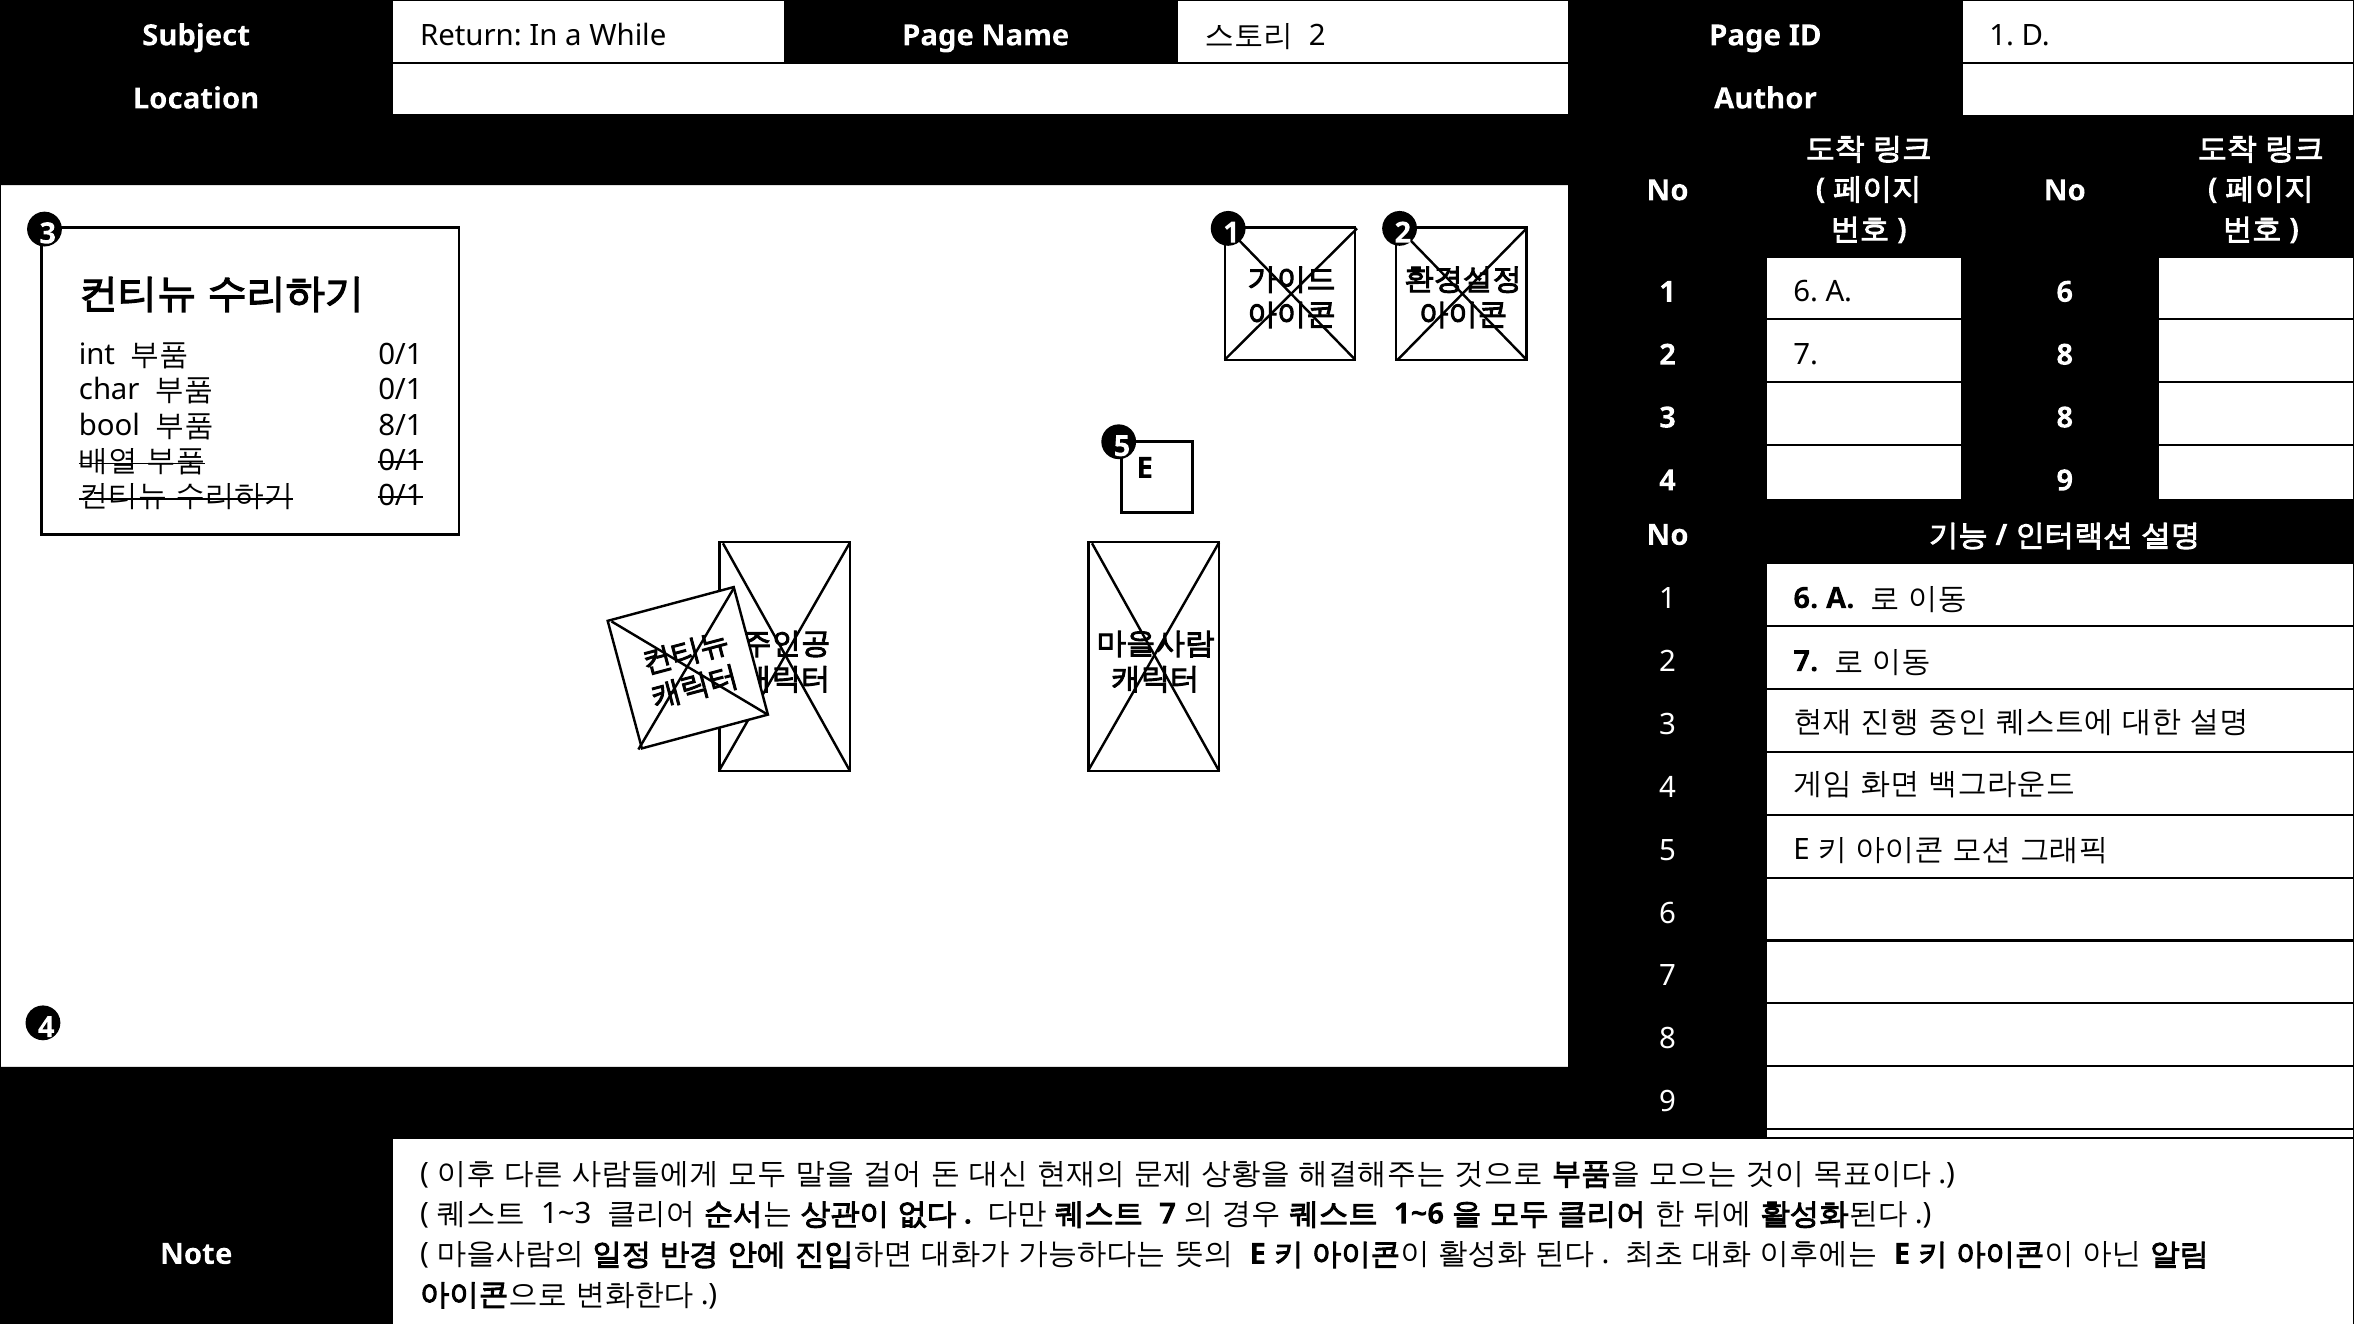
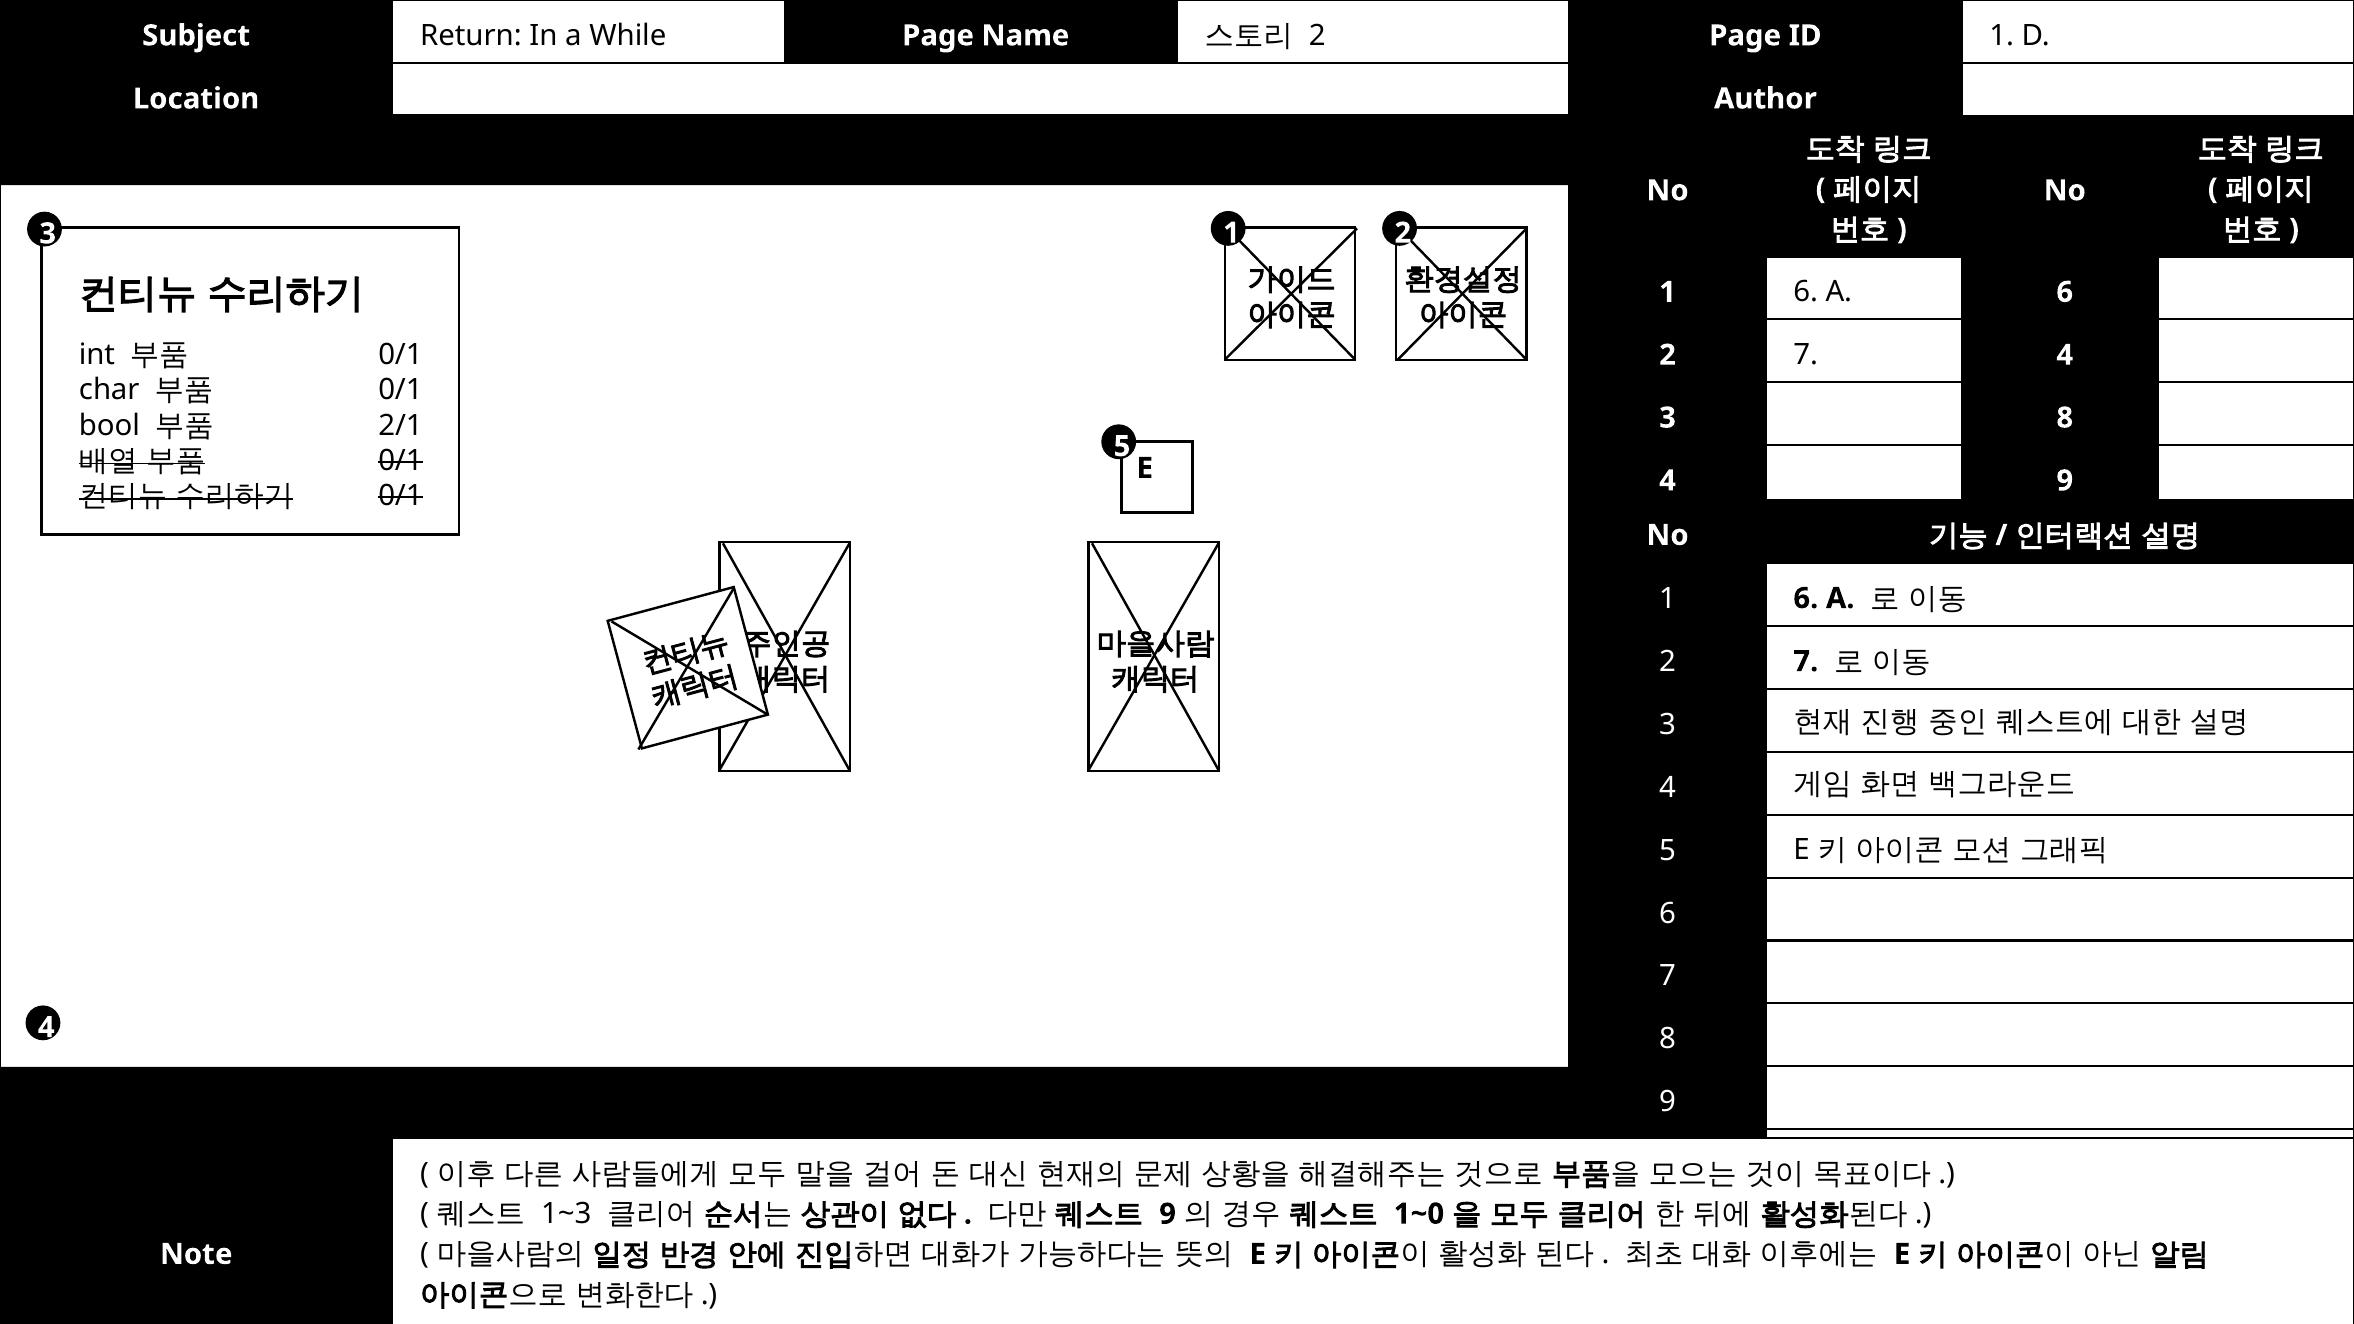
2 7 8: 8 -> 4 (2065, 355)
8/1: 8/1 -> 2/1 (401, 425)
7: 7 -> 9 (1168, 1214)
1~6: 1~6 -> 1~0 (1419, 1214)
